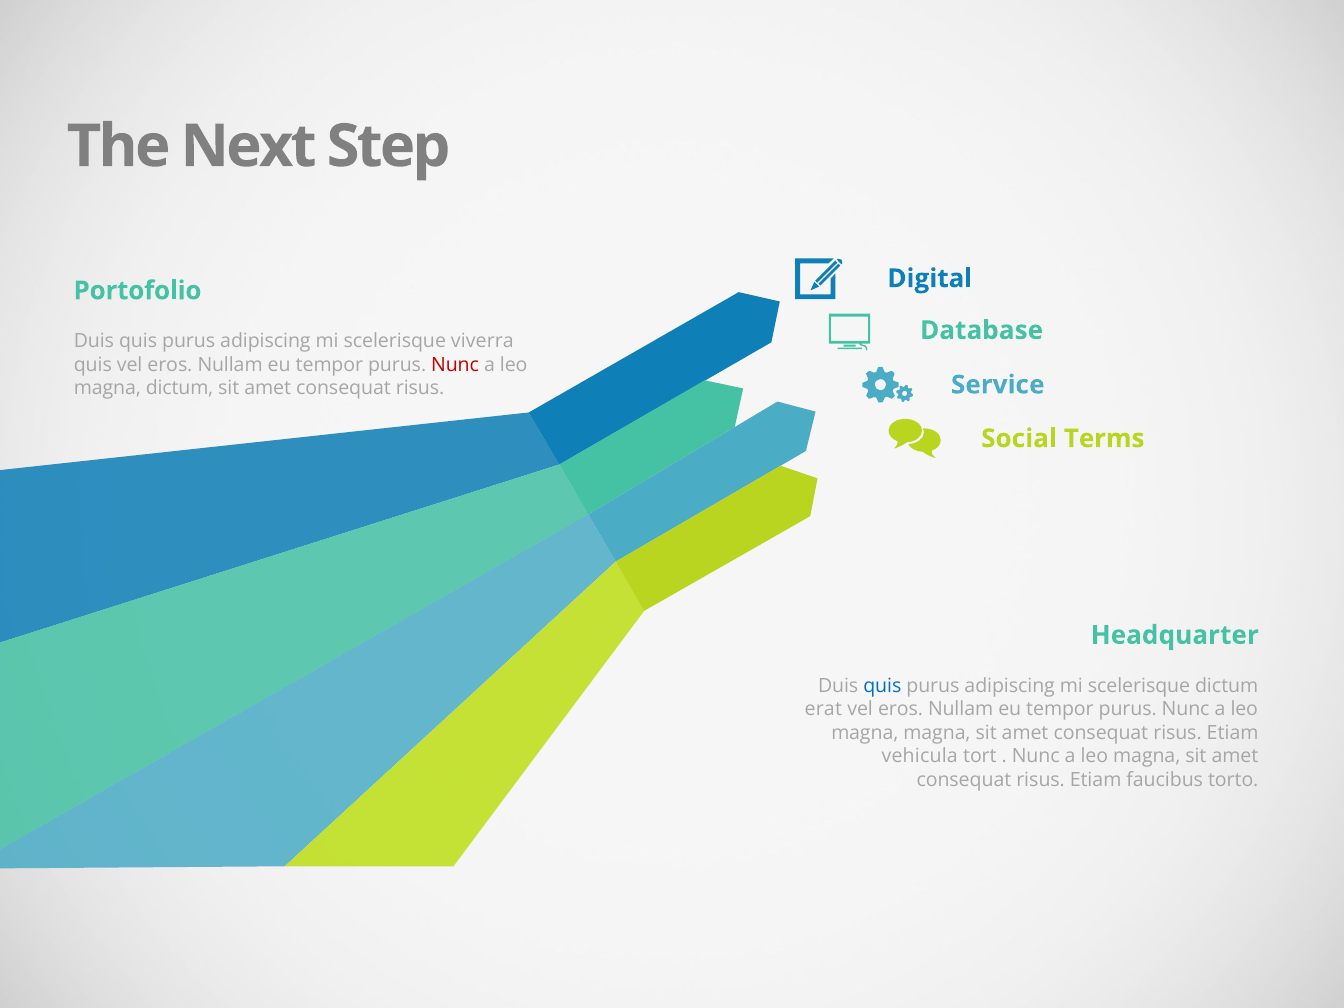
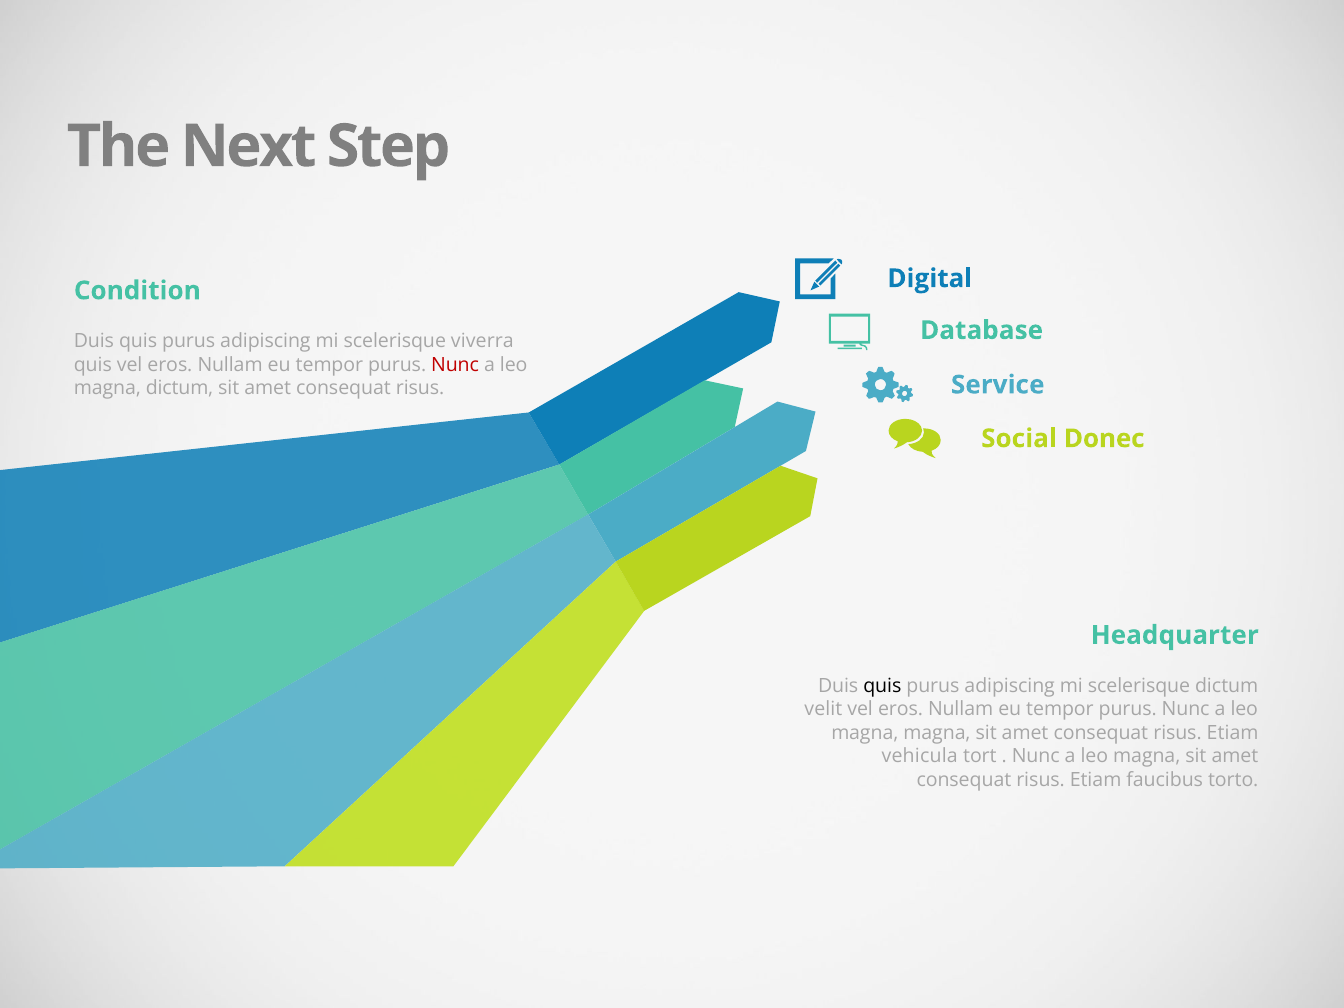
Portofolio: Portofolio -> Condition (137, 291)
Terms: Terms -> Donec (1104, 439)
quis colour: blue -> black (882, 686)
erat: erat -> velit (823, 709)
